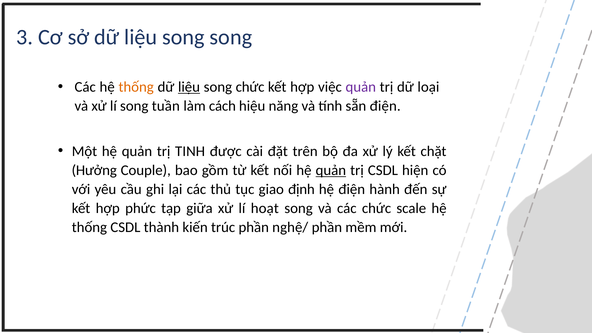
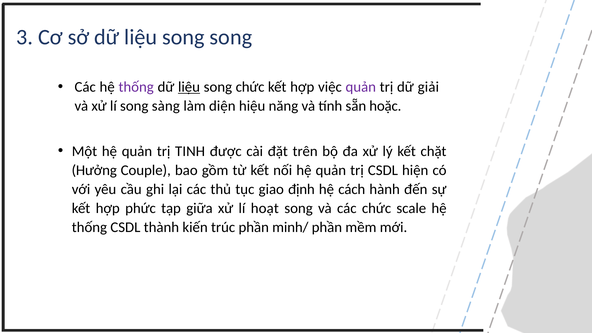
thống colour: orange -> purple (136, 87)
loại: loại -> giải (428, 87)
tuần: tuần -> sàng (166, 106)
cách: cách -> diện (222, 106)
sẵn điện: điện -> hoặc (385, 106)
quản underline: present -> none (331, 170)
hệ điện: điện -> cách (352, 189)
nghệ/: nghệ/ -> minh/ (290, 227)
